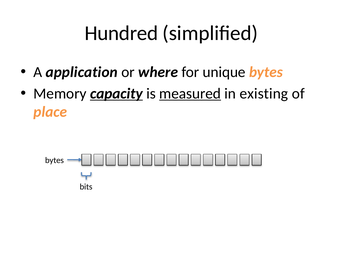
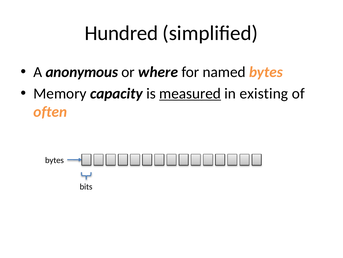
application: application -> anonymous (82, 72)
unique: unique -> named (224, 72)
capacity underline: present -> none (116, 93)
place: place -> often (50, 112)
